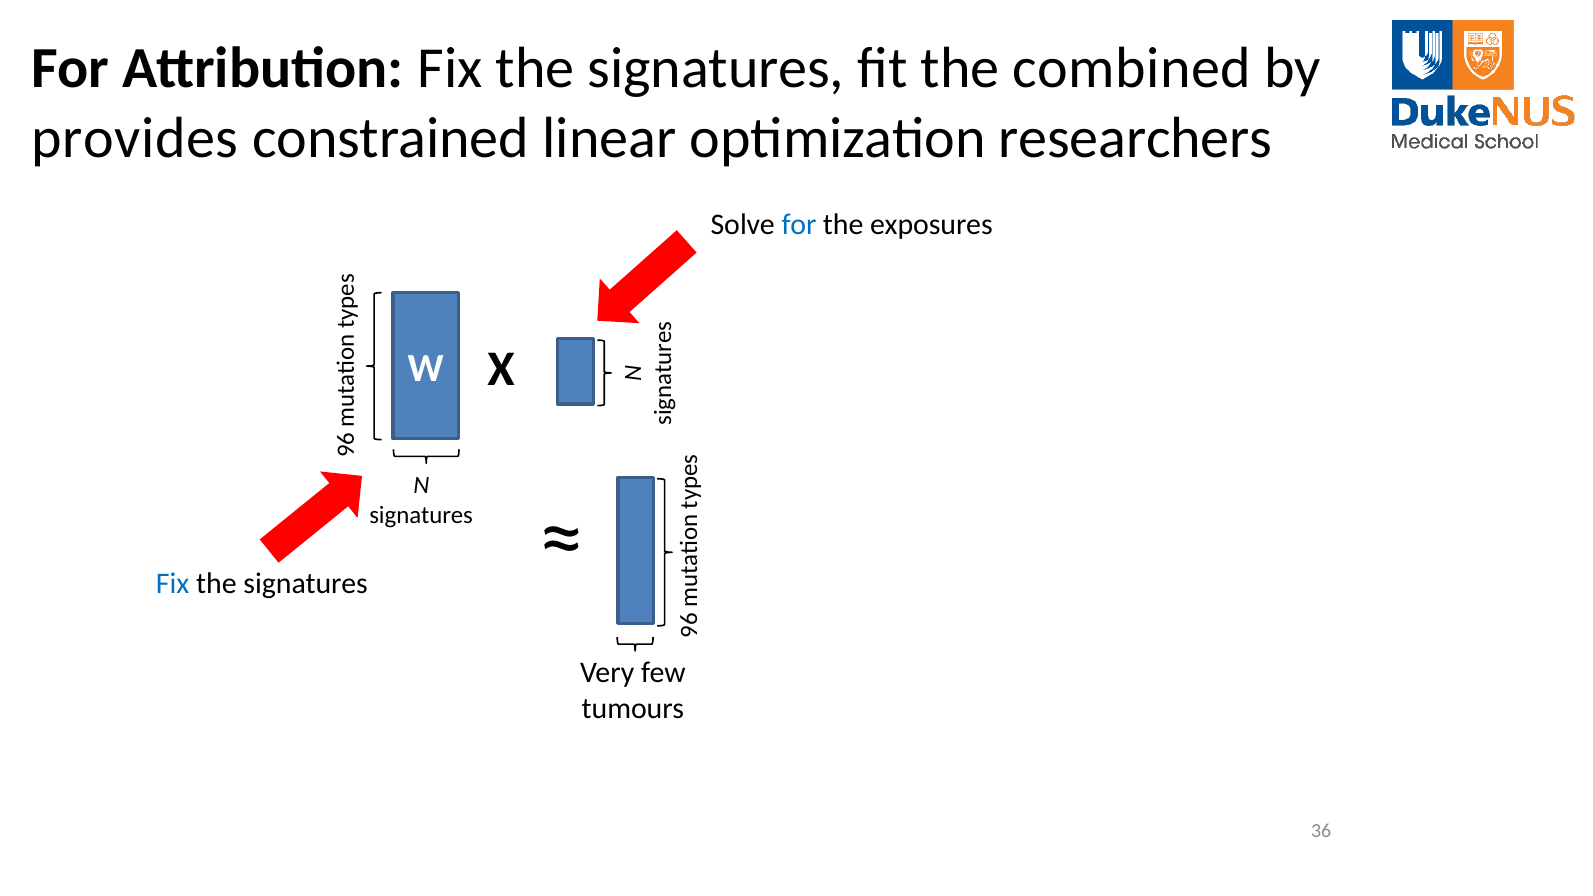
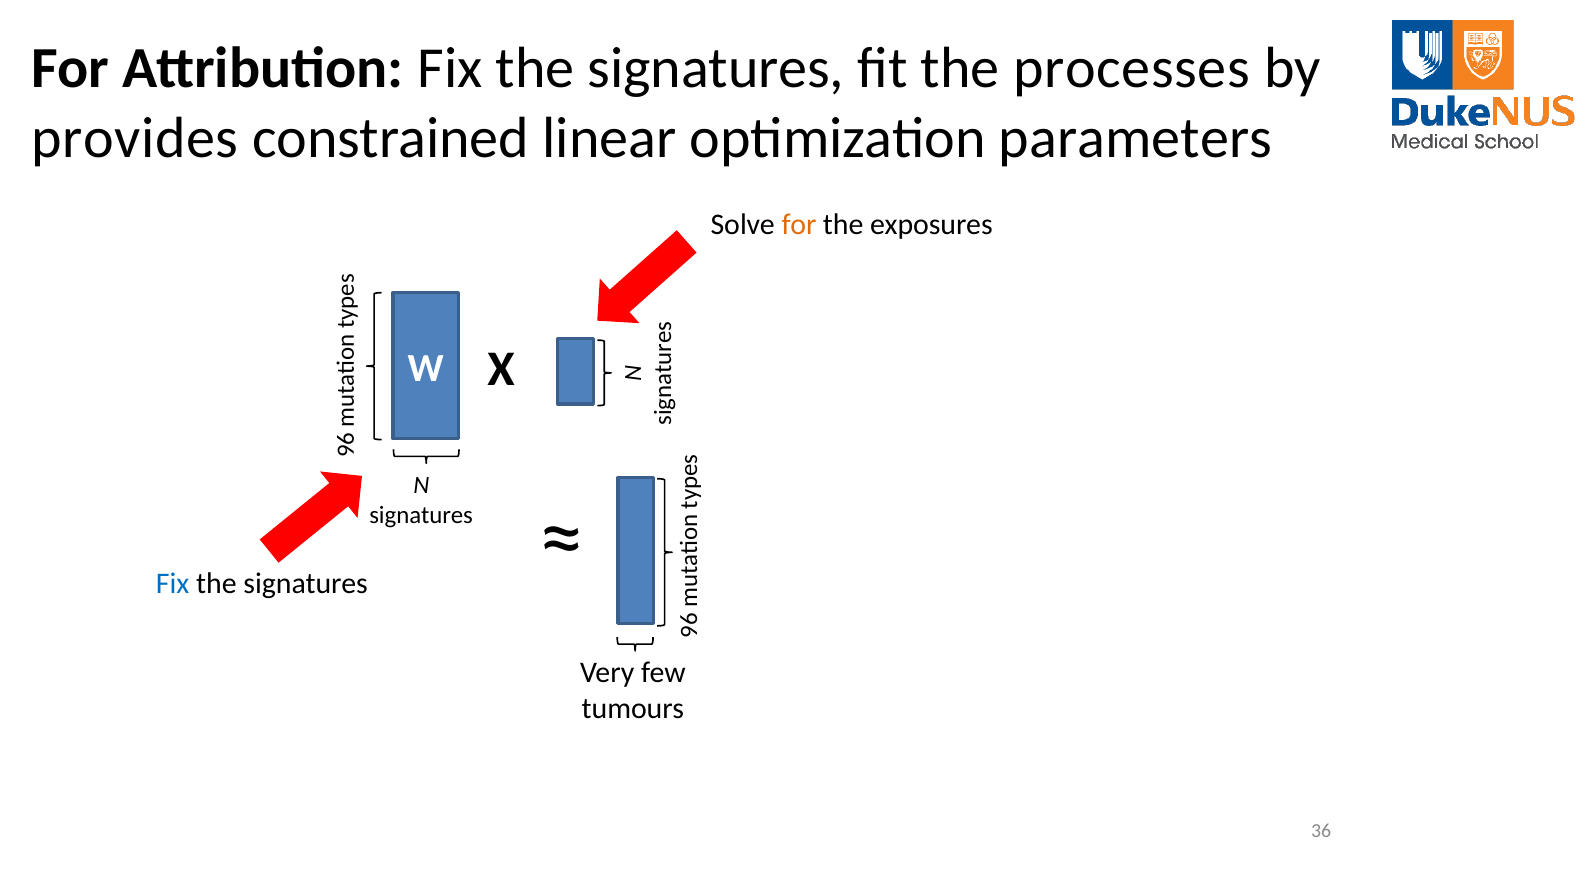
combined: combined -> processes (1132, 69)
researchers: researchers -> parameters (1135, 138)
for colour: blue -> orange (799, 225)
